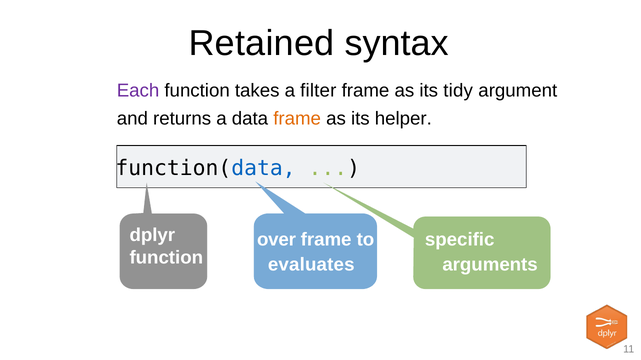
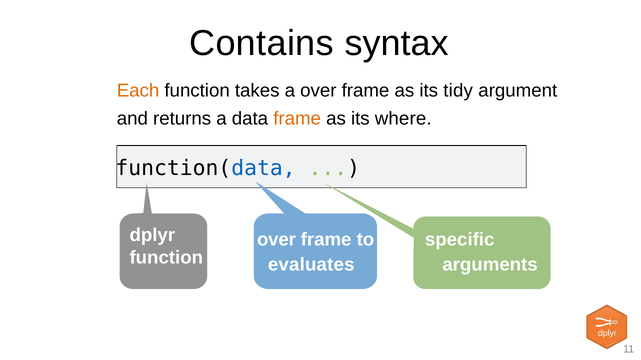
Retained: Retained -> Contains (261, 43)
Each colour: purple -> orange (138, 91)
a filter: filter -> over (318, 91)
helper: helper -> where (403, 119)
